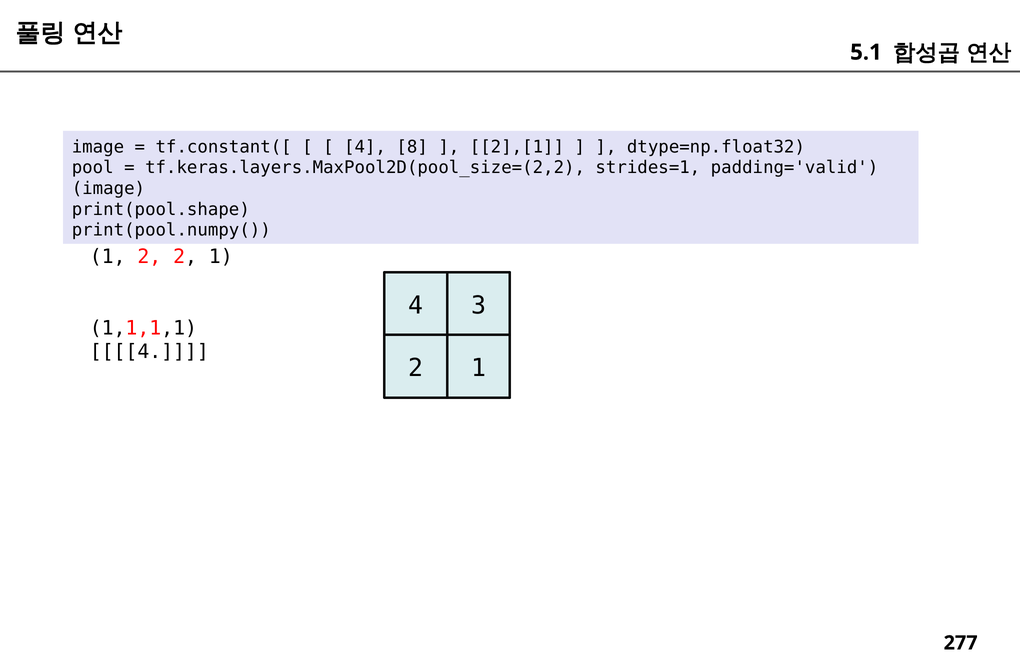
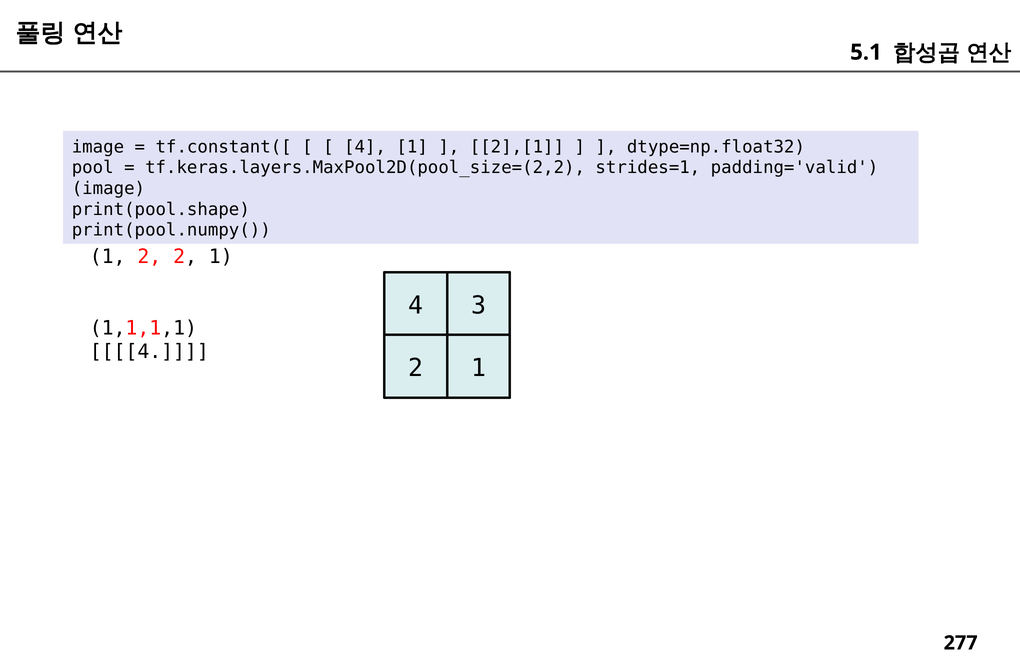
4 8: 8 -> 1 (412, 147)
